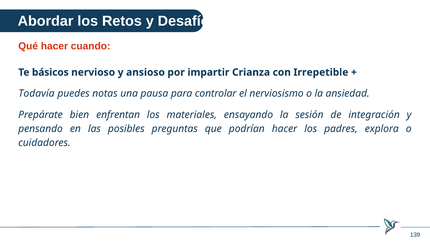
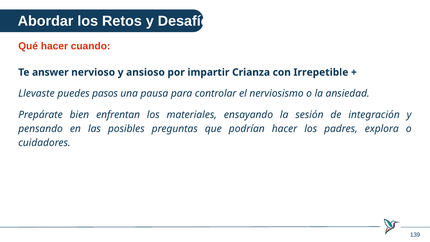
básicos: básicos -> answer (50, 72)
Todavía: Todavía -> Llevaste (36, 93)
notas: notas -> pasos (105, 93)
